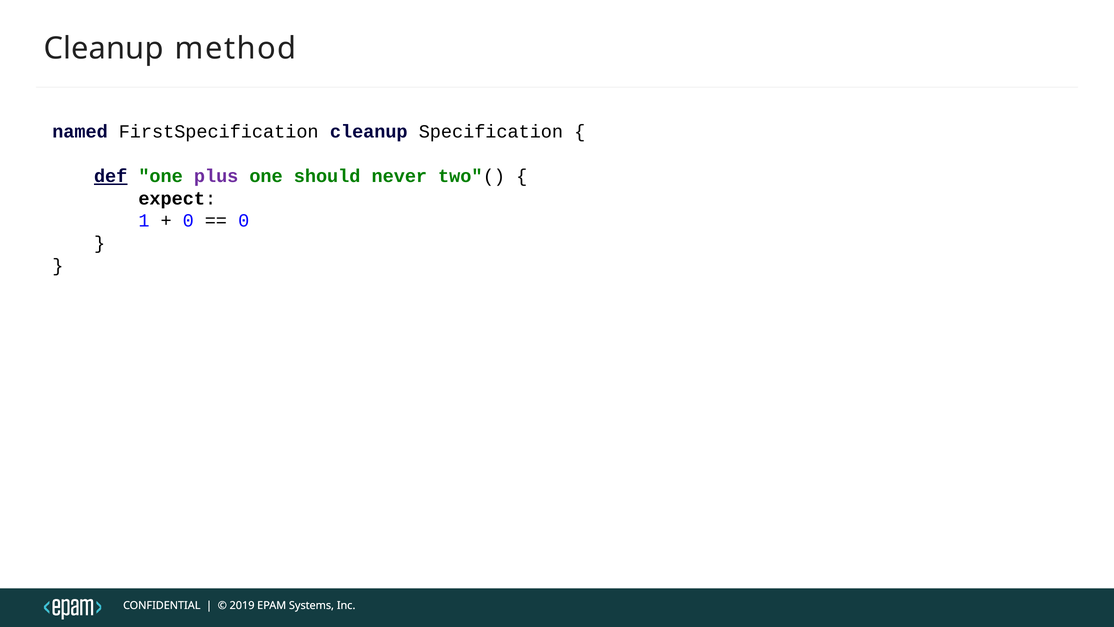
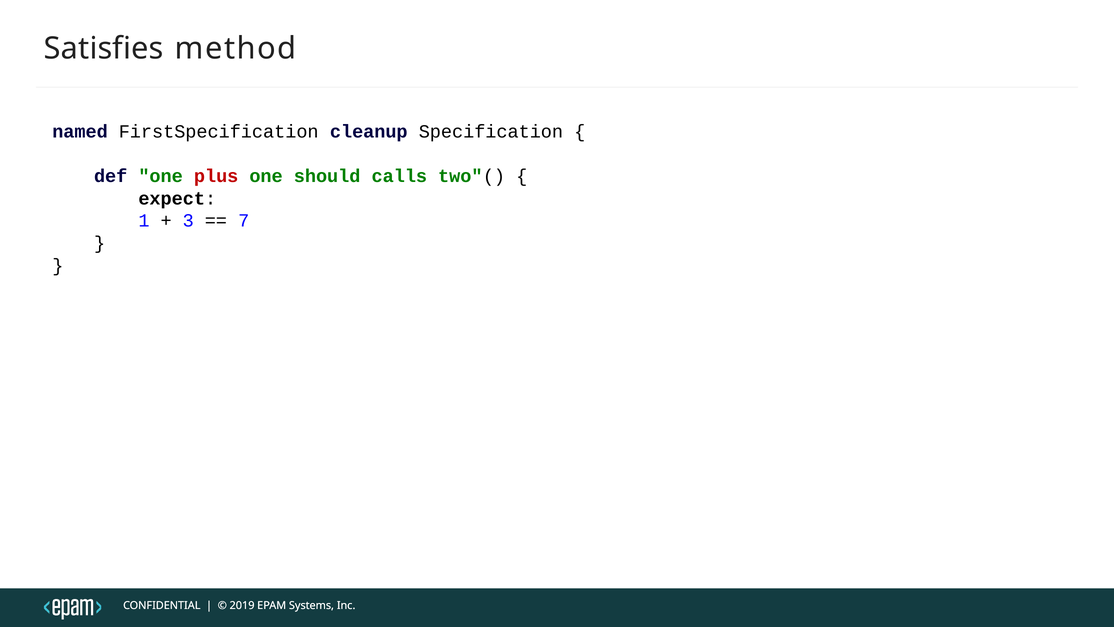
Cleanup: Cleanup -> Satisfies (104, 48)
def underline: present -> none (111, 176)
plus colour: purple -> red (216, 176)
never: never -> calls (399, 176)
0: 0 -> 3 (188, 221)
0: 0 -> 7 (244, 221)
